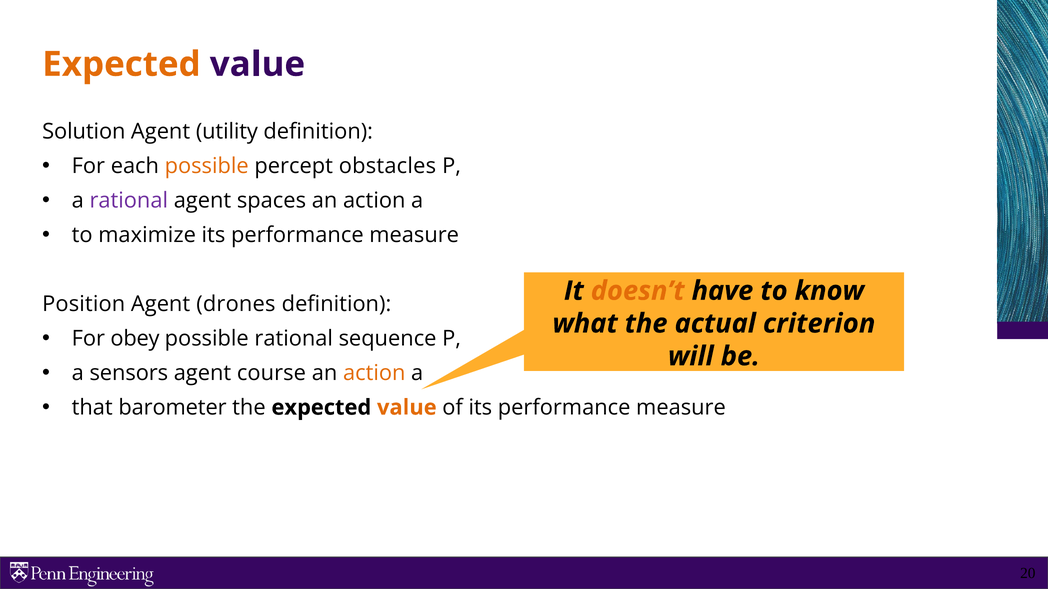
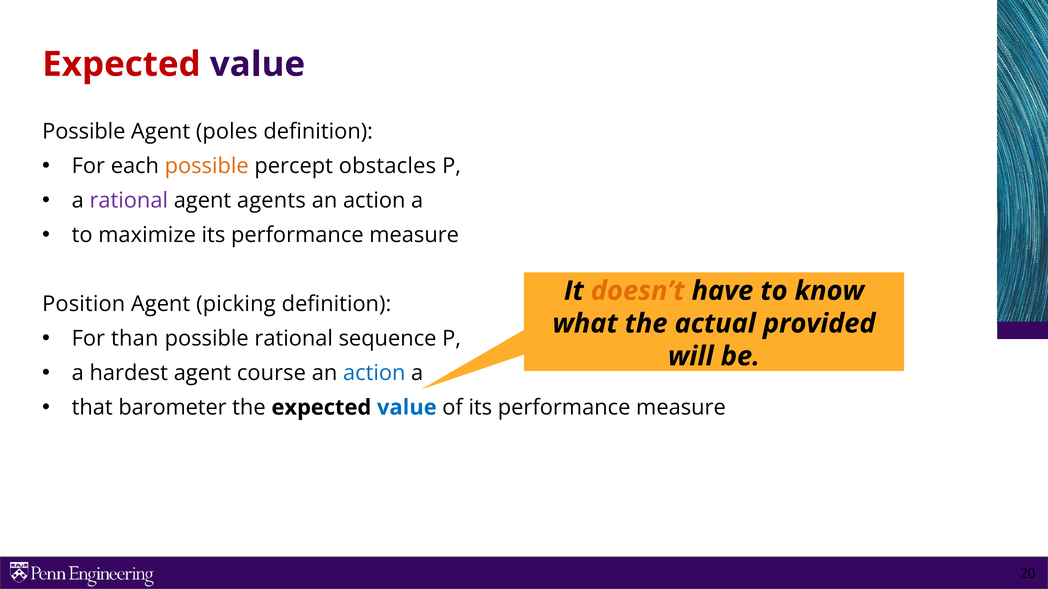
Expected colour: orange -> red (121, 64)
Solution: Solution -> Possible (84, 132)
utility: utility -> poles (227, 132)
spaces: spaces -> agents (271, 201)
drones: drones -> picking (236, 304)
criterion: criterion -> provided (819, 324)
obey: obey -> than (135, 339)
sensors: sensors -> hardest (129, 373)
action colour: orange -> blue (374, 373)
value colour: orange -> blue (407, 408)
